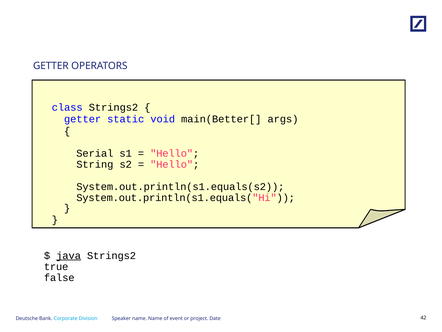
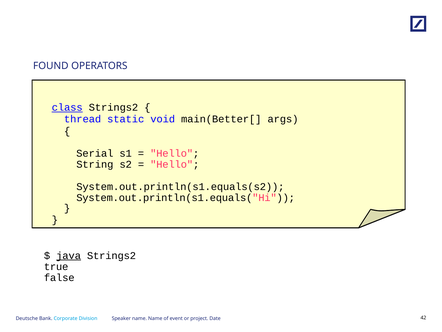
GETTER: GETTER -> FOUND (51, 66)
class underline: none -> present (67, 107)
getter: getter -> thread (83, 119)
